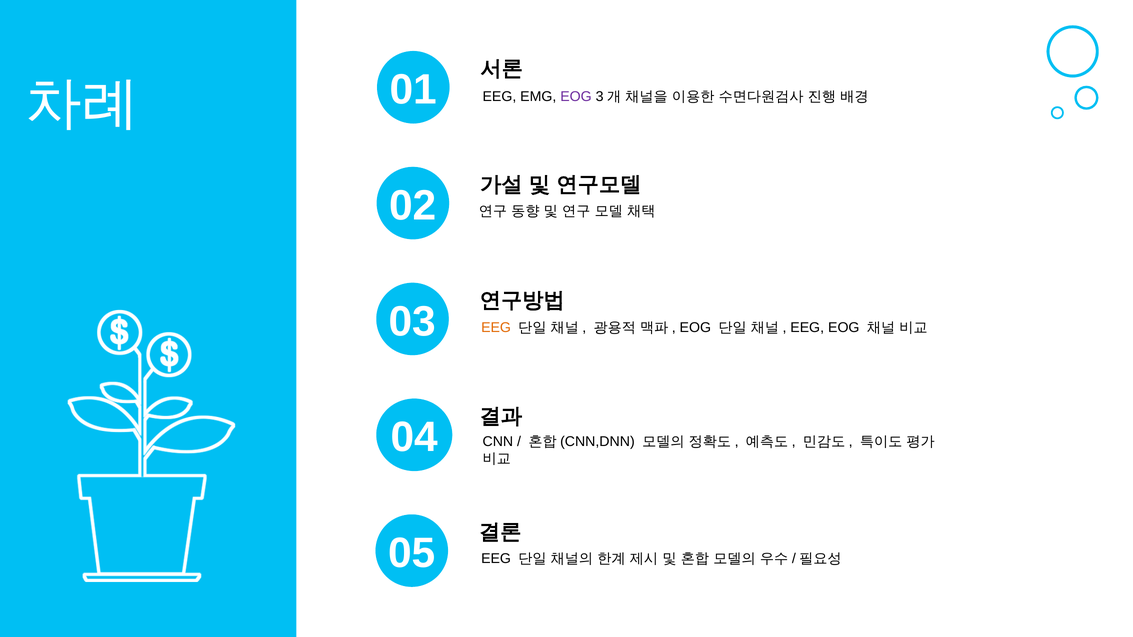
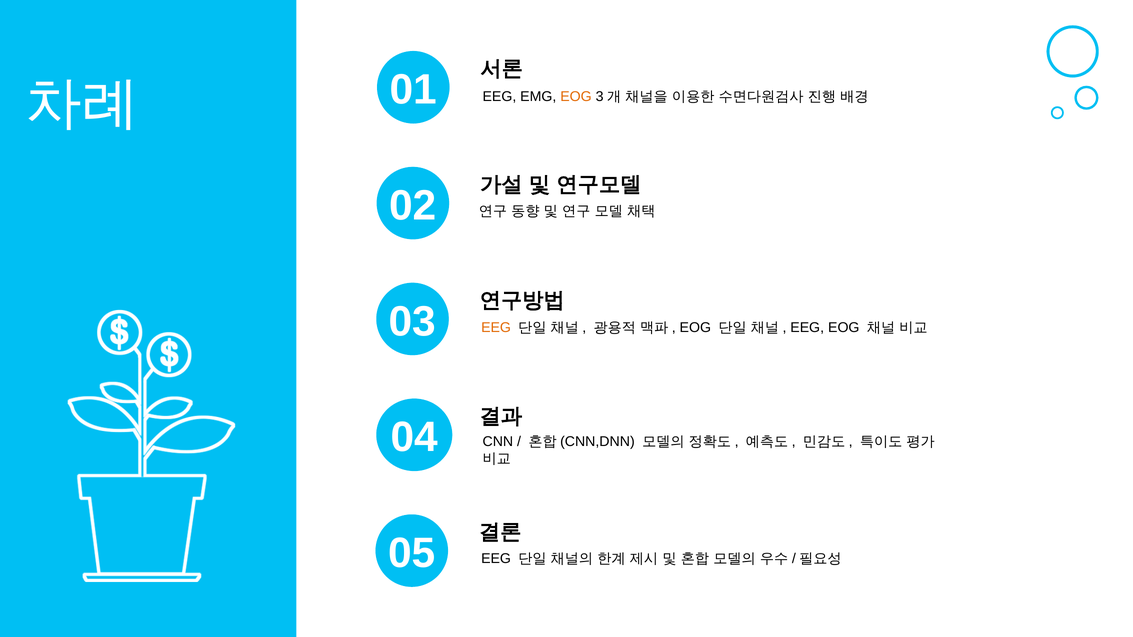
EOG colour: purple -> orange (576, 97)
